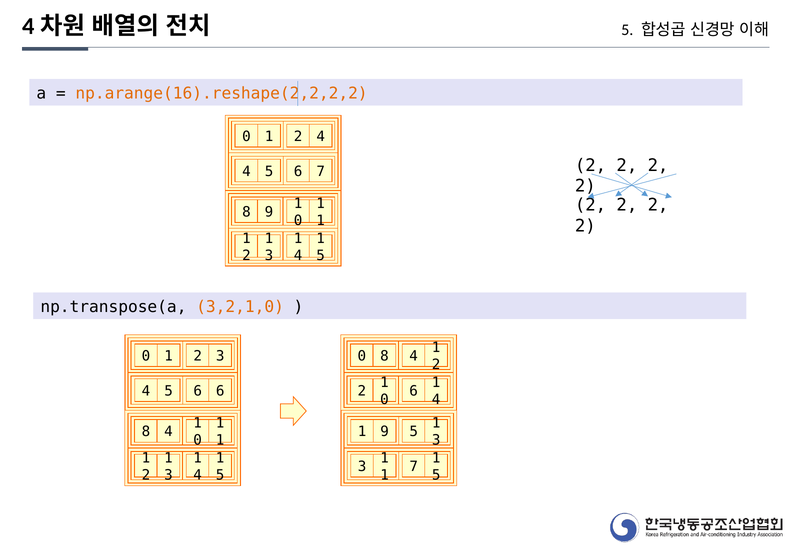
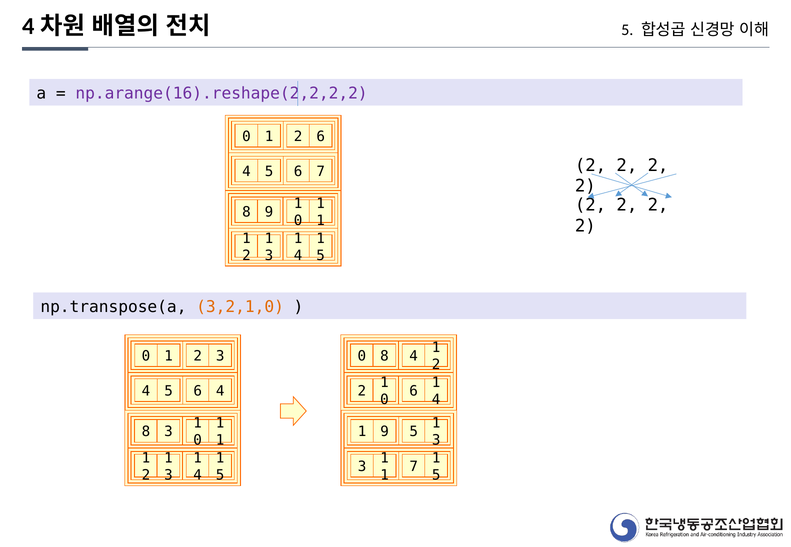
np.arange(16).reshape(2,2,2,2 colour: orange -> purple (222, 94)
2 4: 4 -> 6 (321, 137)
5 6 6: 6 -> 4 (220, 392)
4: 4 -> 3 (168, 432)
